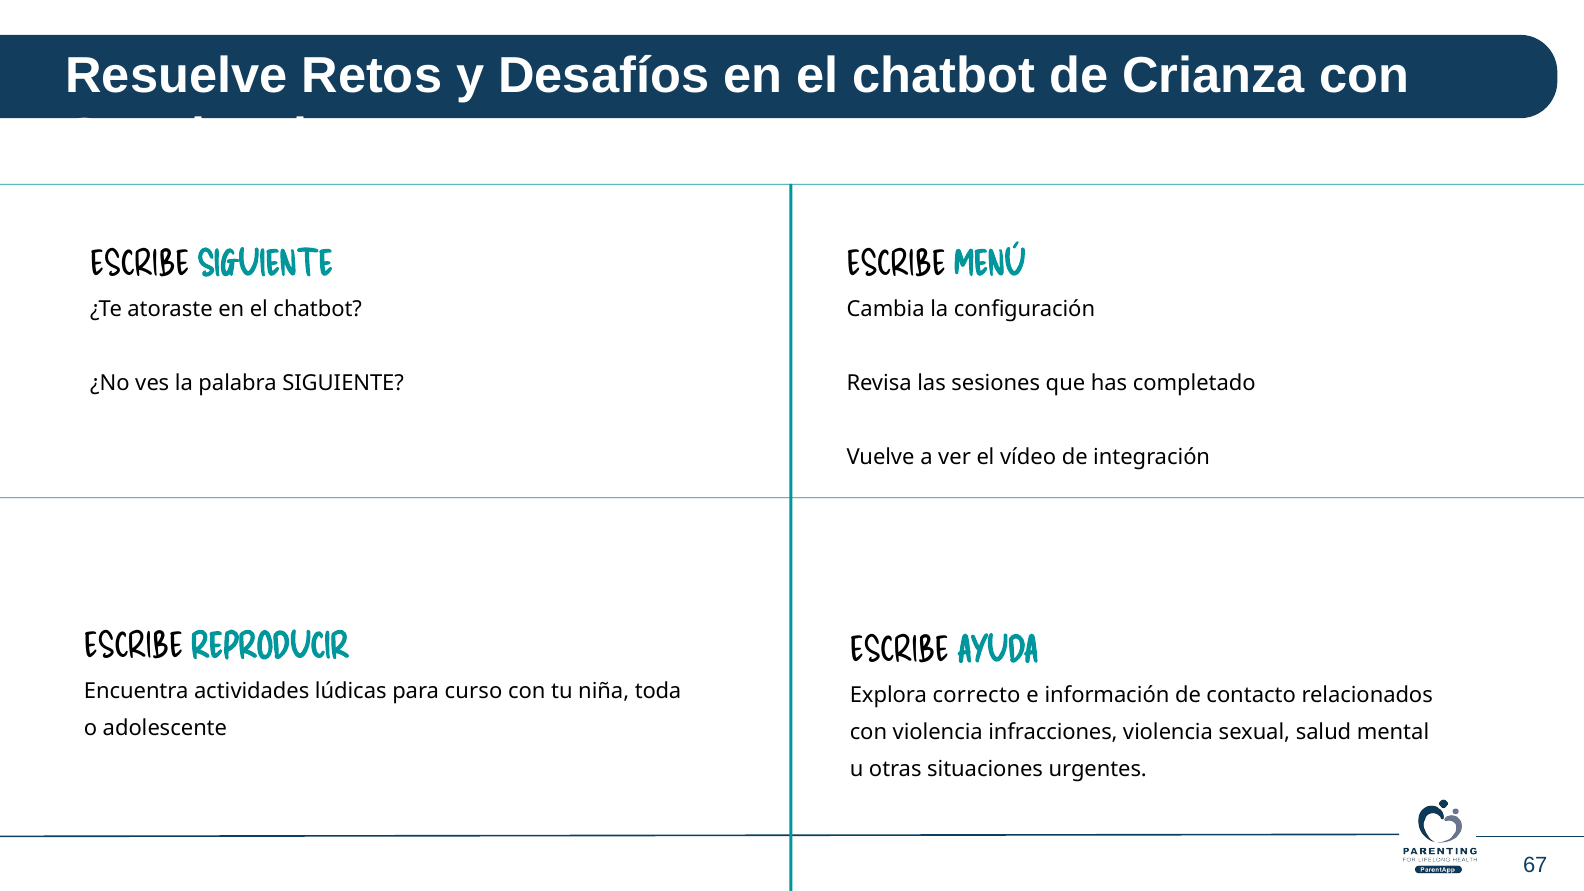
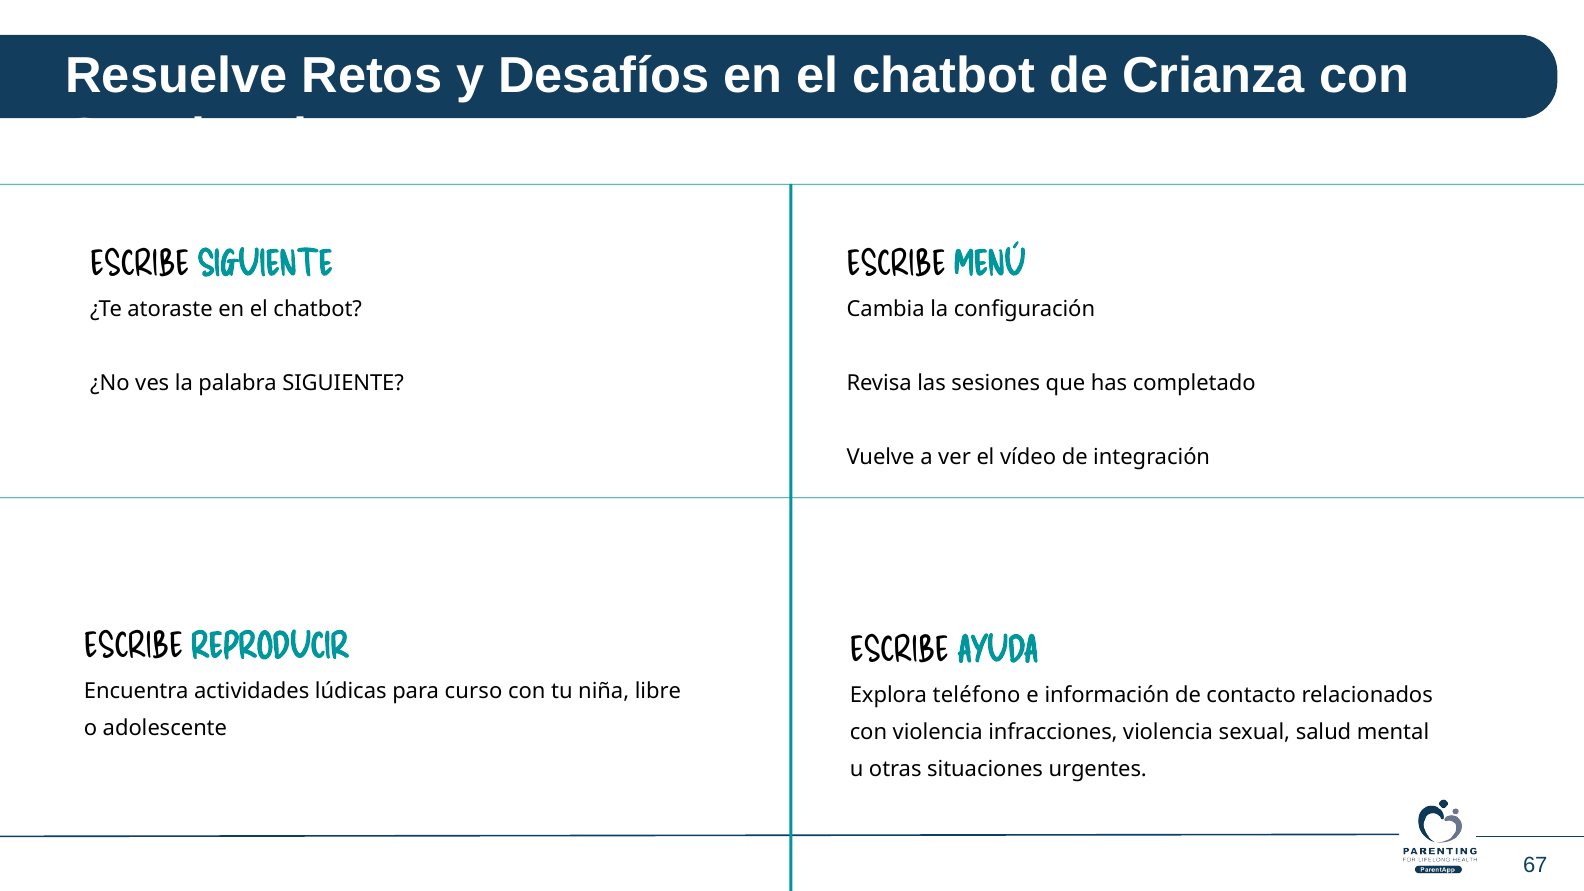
toda: toda -> libre (658, 692)
correcto: correcto -> teléfono (977, 695)
